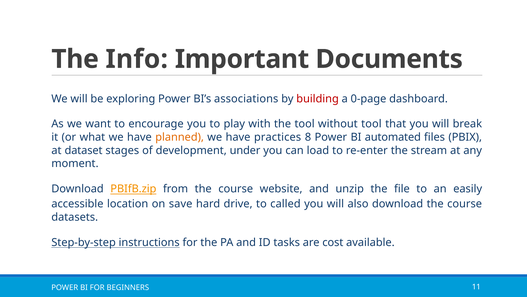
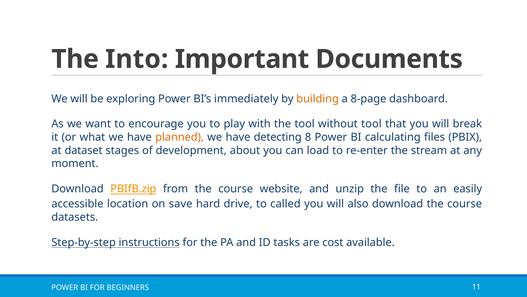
Info: Info -> Into (137, 59)
associations: associations -> immediately (246, 99)
building colour: red -> orange (318, 99)
0-page: 0-page -> 8-page (368, 99)
practices: practices -> detecting (278, 137)
automated: automated -> calculating (393, 137)
under: under -> about (245, 150)
